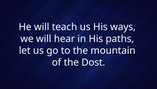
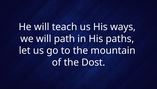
hear: hear -> path (64, 38)
